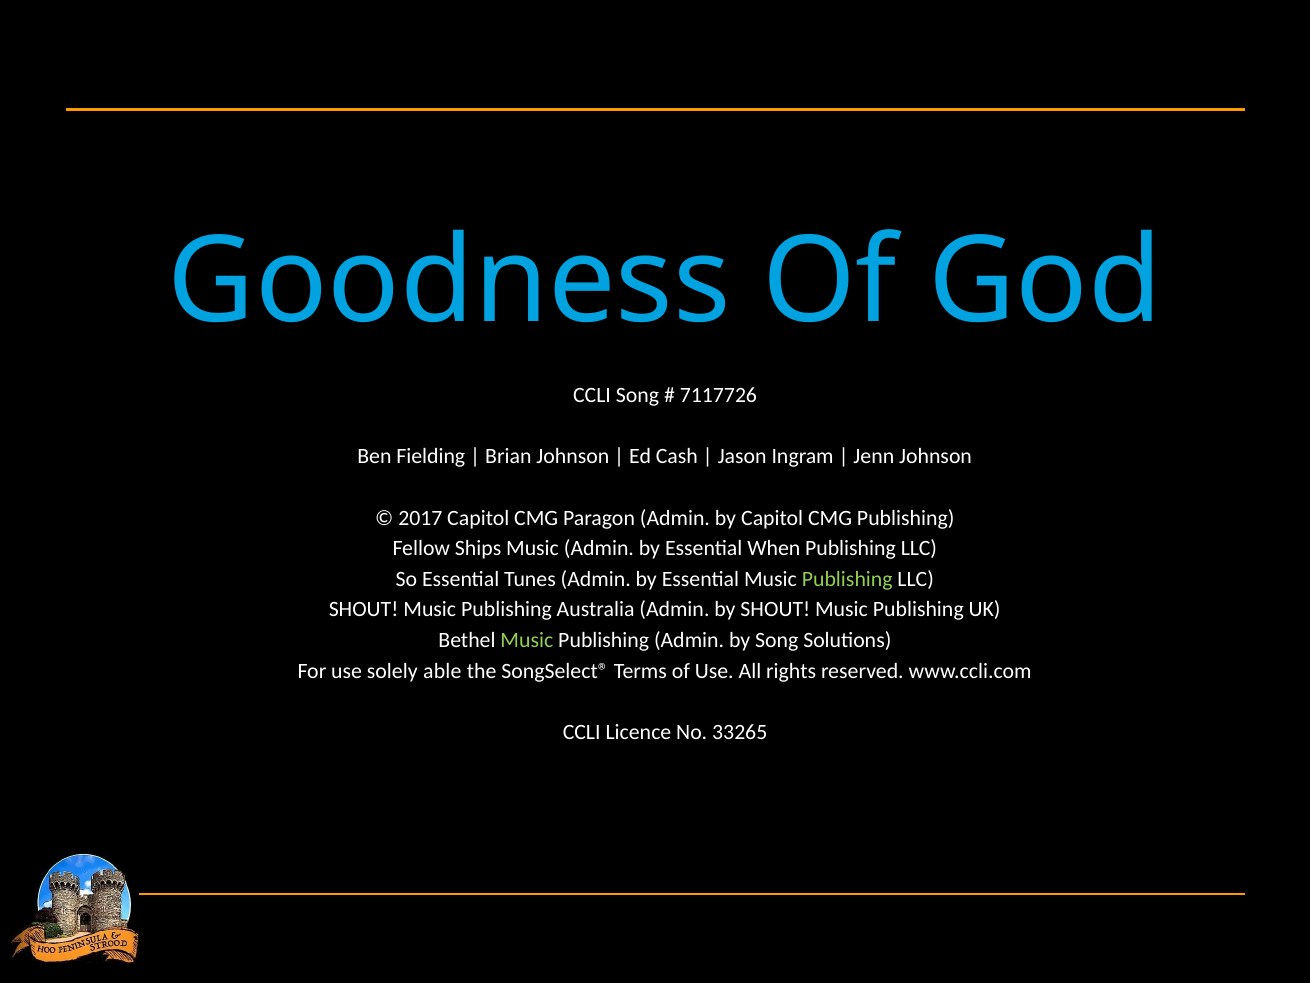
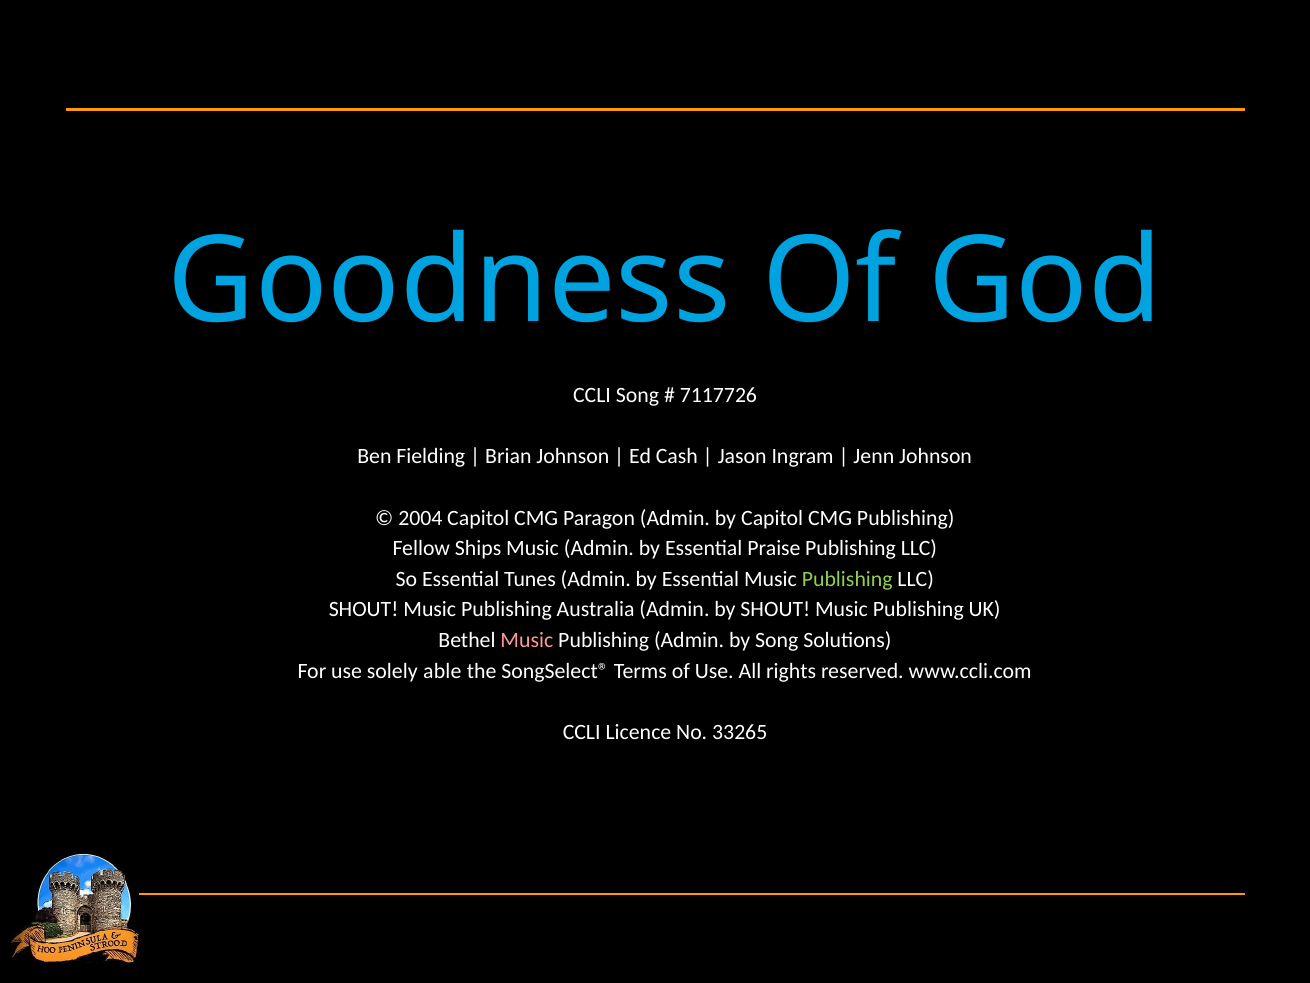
2017: 2017 -> 2004 (420, 518)
When: When -> Praise (774, 548)
Music colour: light green -> pink (527, 640)
